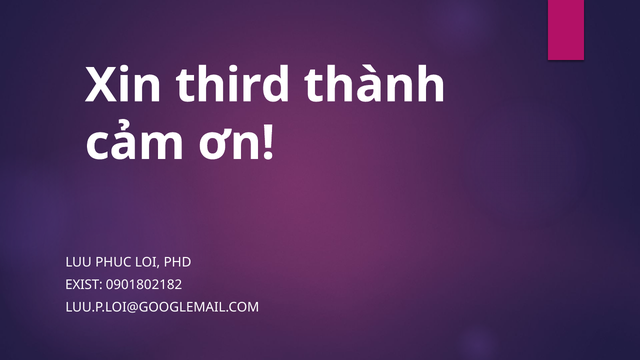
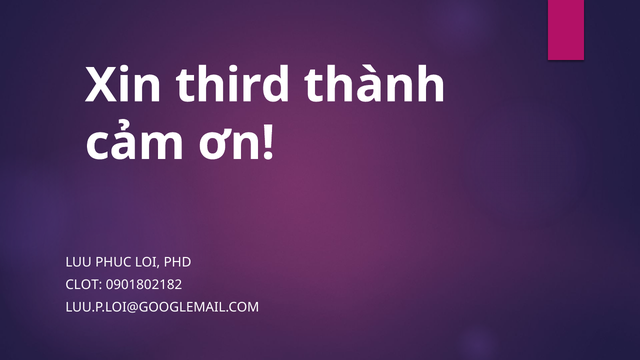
EXIST: EXIST -> CLOT (84, 285)
